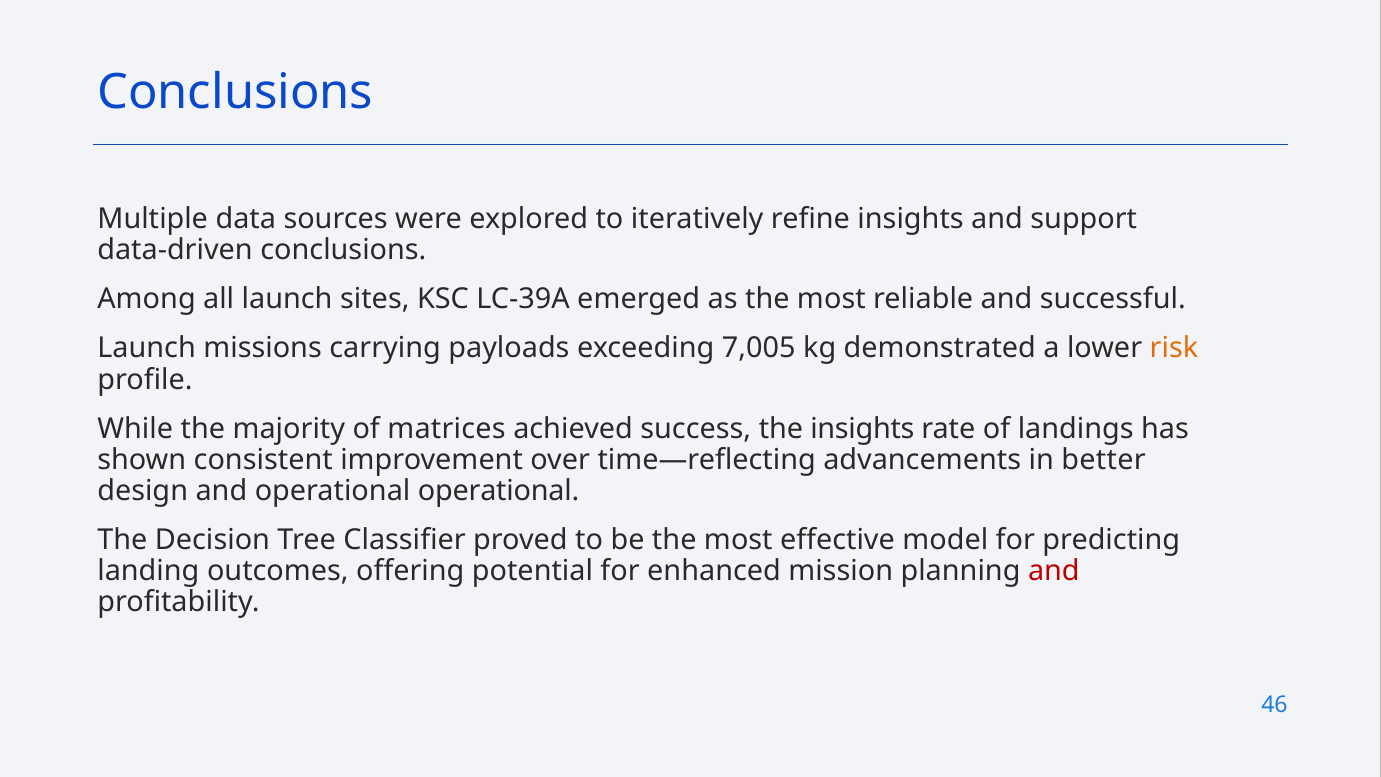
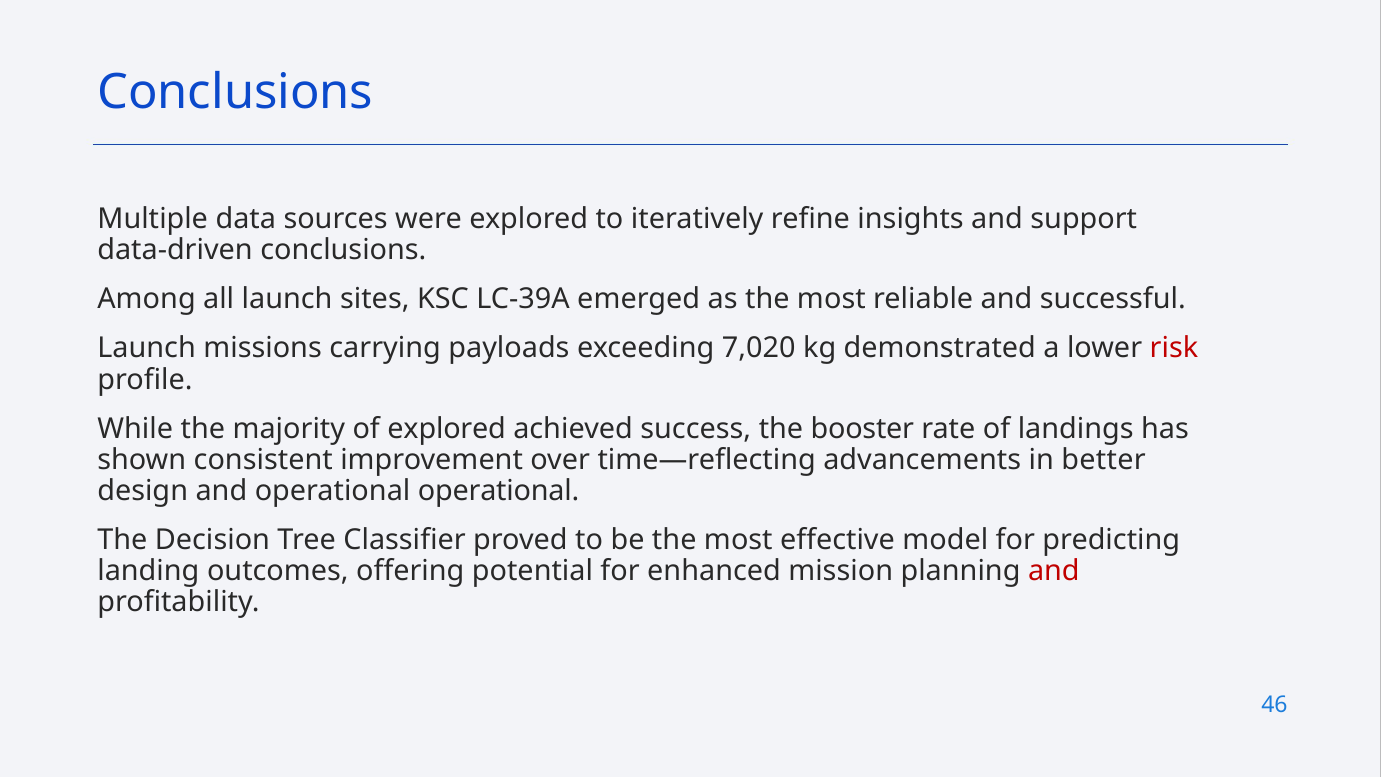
7,005: 7,005 -> 7,020 (759, 348)
risk colour: orange -> red (1174, 348)
of matrices: matrices -> explored (447, 429)
the insights: insights -> booster (862, 429)
